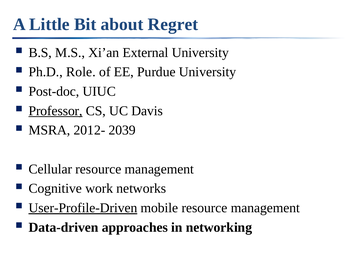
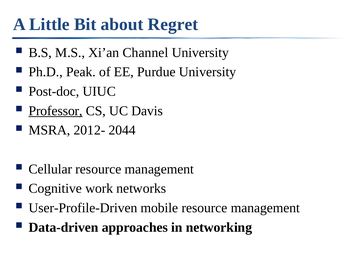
External: External -> Channel (145, 53)
Role: Role -> Peak (81, 72)
2039: 2039 -> 2044 (122, 130)
User-Profile-Driven underline: present -> none (83, 208)
